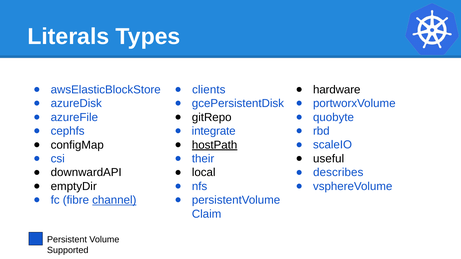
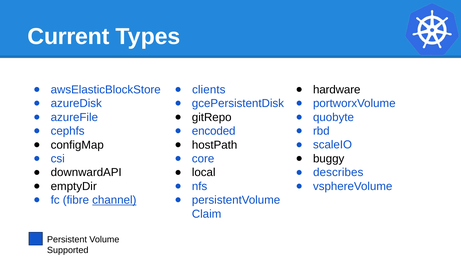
Literals: Literals -> Current (69, 37)
integrate: integrate -> encoded (214, 131)
hostPath underline: present -> none (215, 145)
their: their -> core (203, 159)
useful: useful -> buggy (329, 159)
